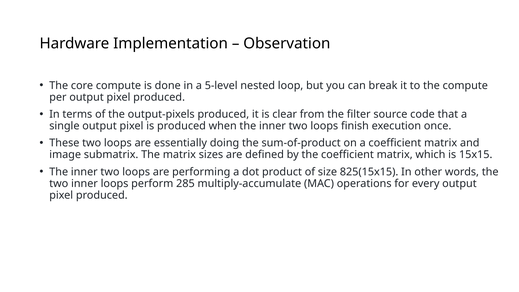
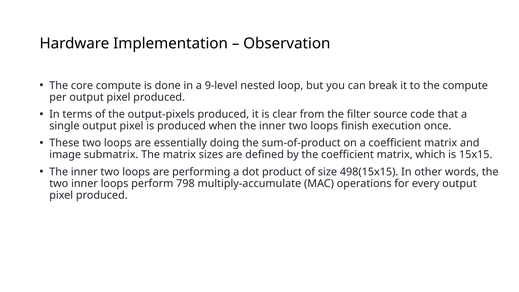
5-level: 5-level -> 9-level (221, 85)
825(15x15: 825(15x15 -> 498(15x15 (369, 172)
285: 285 -> 798 (185, 183)
